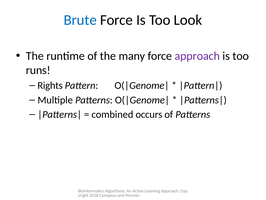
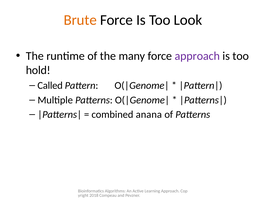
Brute colour: blue -> orange (80, 20)
runs: runs -> hold (38, 70)
Rights: Rights -> Called (50, 85)
occurs: occurs -> anana (149, 114)
